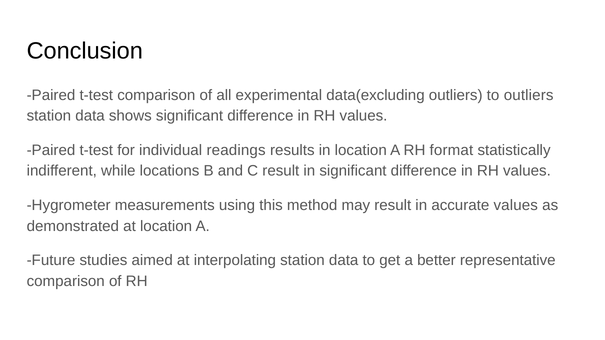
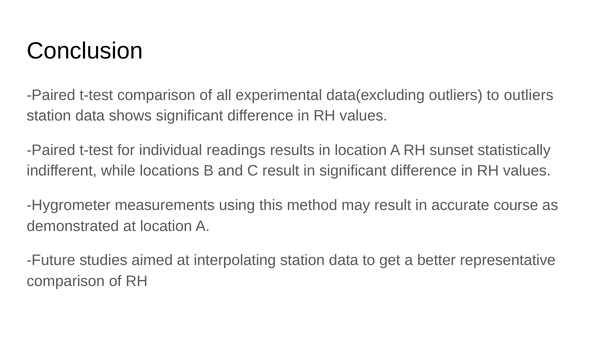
format: format -> sunset (452, 150)
accurate values: values -> course (516, 205)
